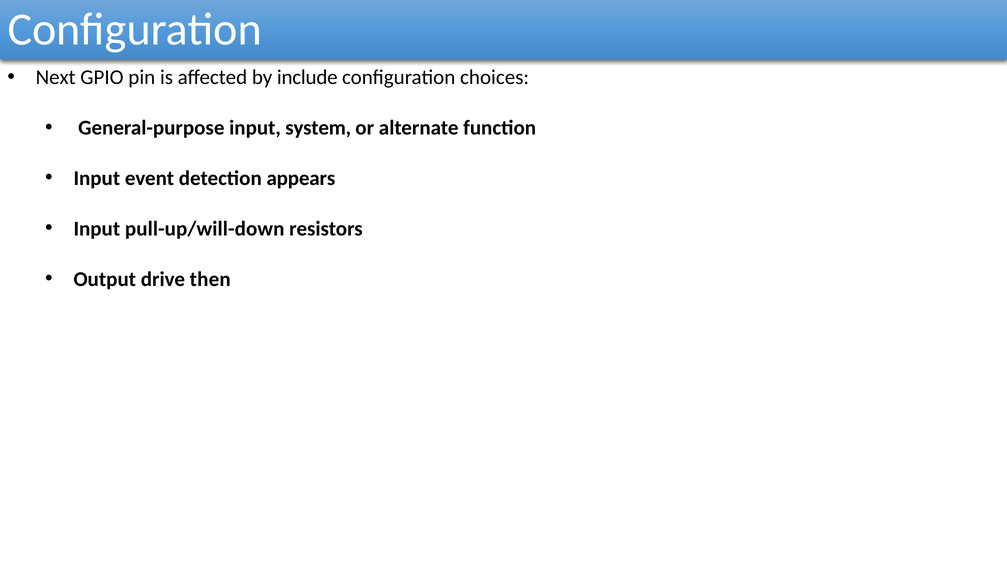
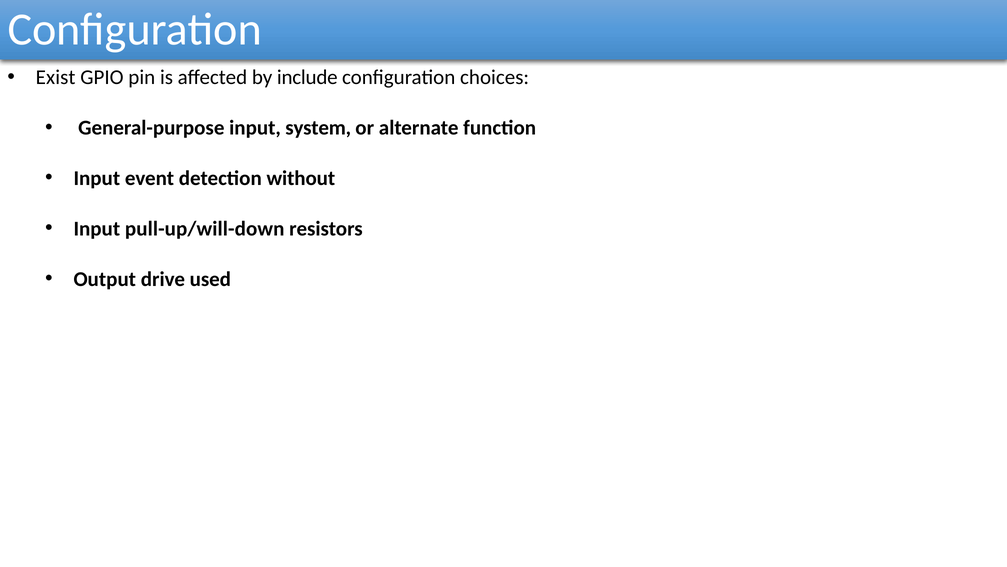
Next: Next -> Exist (56, 77)
appears: appears -> without (301, 178)
then: then -> used (210, 279)
